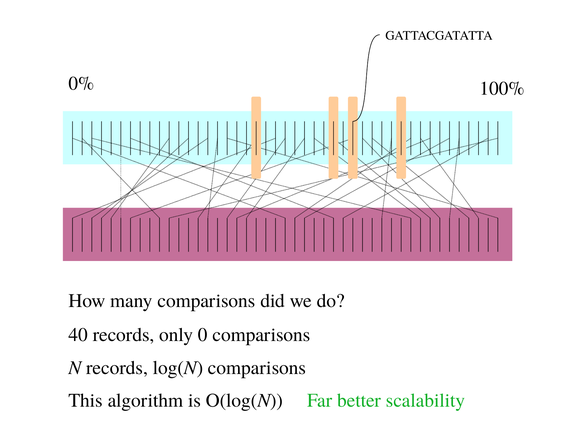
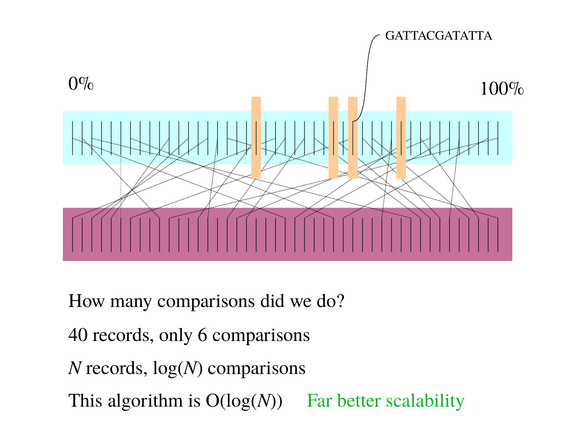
0: 0 -> 6 (203, 335)
